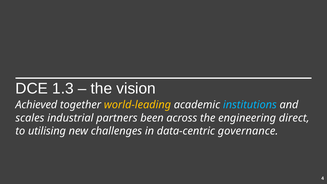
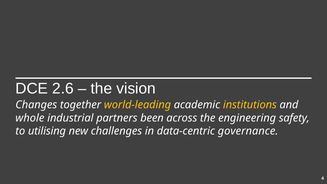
1.3: 1.3 -> 2.6 (63, 88)
Achieved: Achieved -> Changes (36, 105)
institutions colour: light blue -> yellow (250, 105)
scales: scales -> whole (30, 118)
direct: direct -> safety (294, 118)
